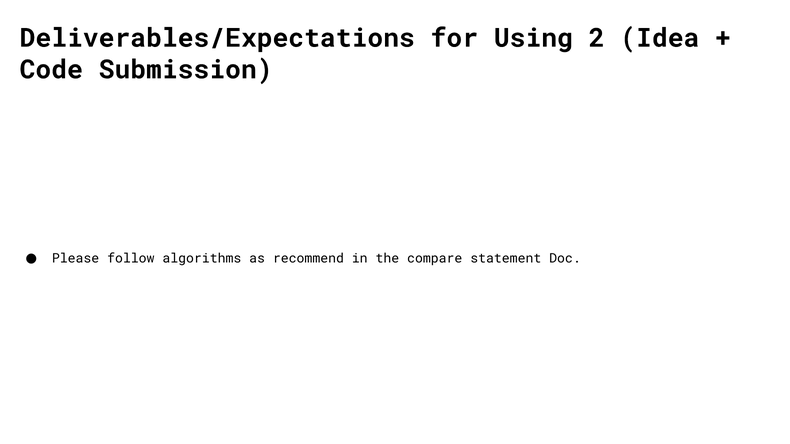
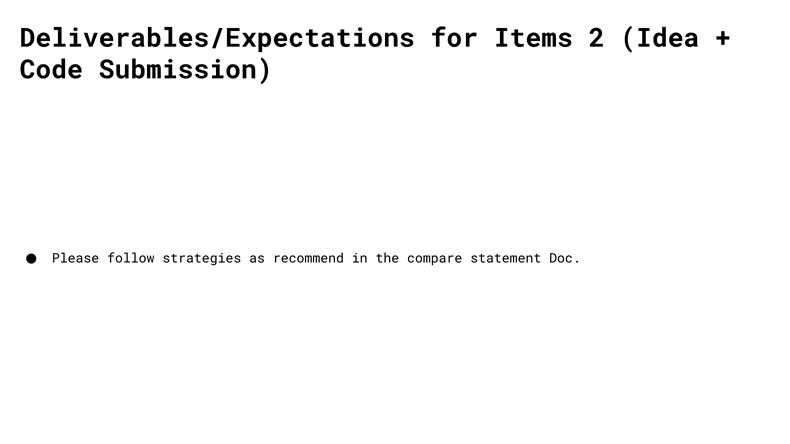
Using: Using -> Items (533, 38)
algorithms: algorithms -> strategies (202, 259)
